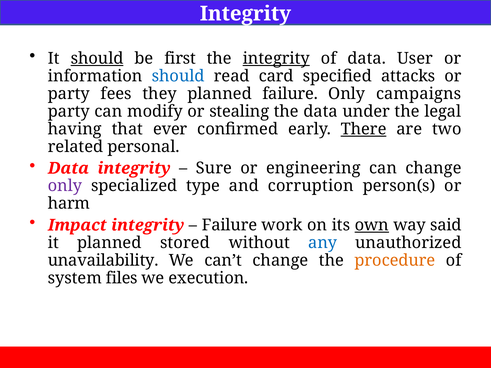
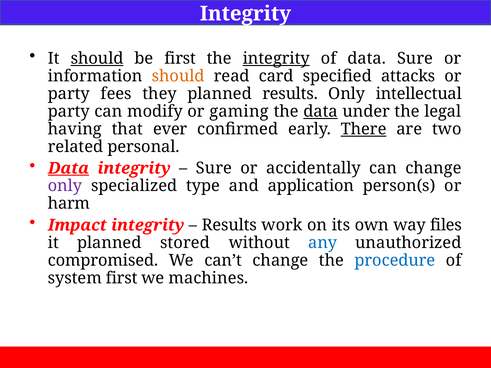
data User: User -> Sure (415, 58)
should colour: blue -> orange (178, 76)
planned failure: failure -> results (290, 94)
campaigns: campaigns -> intellectual (419, 94)
stealing: stealing -> gaming (239, 111)
data underline: none -> present (321, 111)
Data underline: none -> present (68, 168)
engineering: engineering -> accidentally (313, 168)
corruption: corruption -> application (311, 186)
Failure: Failure -> Results (229, 225)
own underline: present -> none (372, 225)
said: said -> files (446, 225)
unavailability: unavailability -> compromised (103, 261)
procedure colour: orange -> blue (395, 261)
system files: files -> first (122, 278)
execution: execution -> machines (208, 278)
